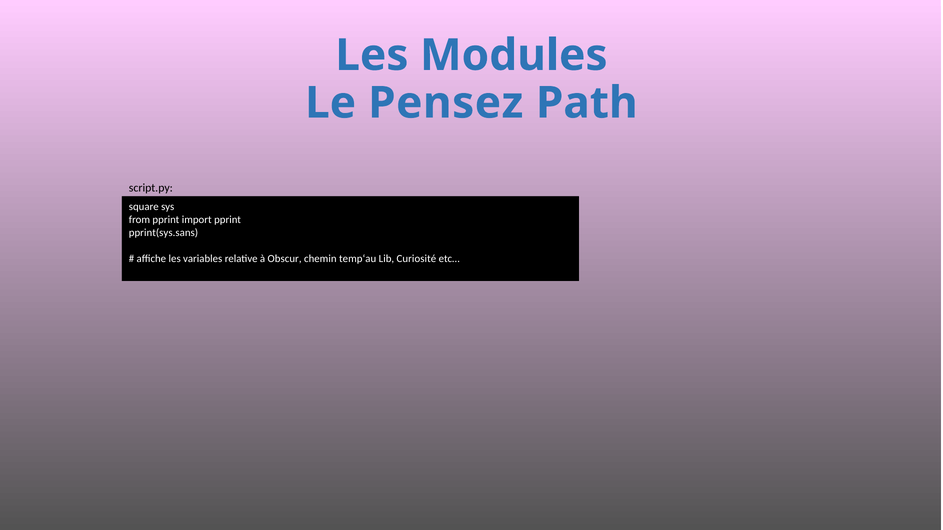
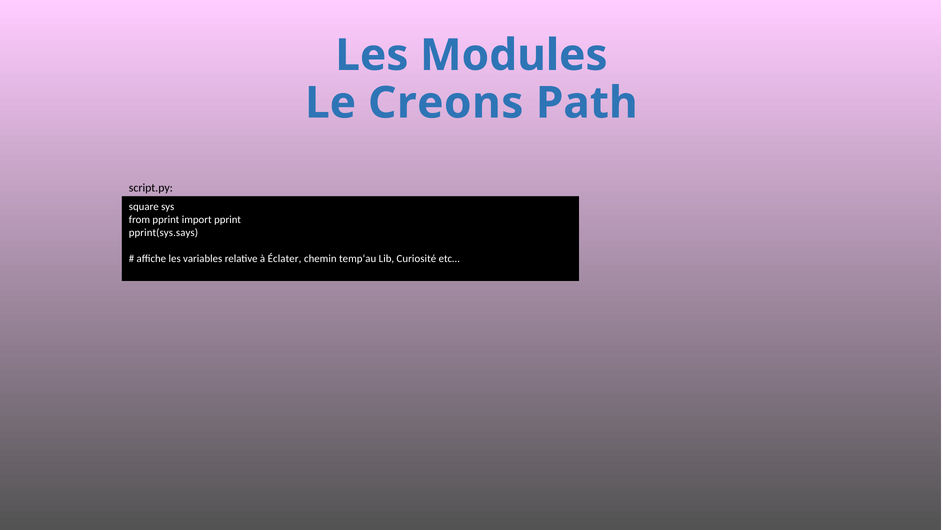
Pensez: Pensez -> Creons (446, 103)
pprint(sys.sans: pprint(sys.sans -> pprint(sys.says (163, 233)
Obscur: Obscur -> Éclater (285, 259)
